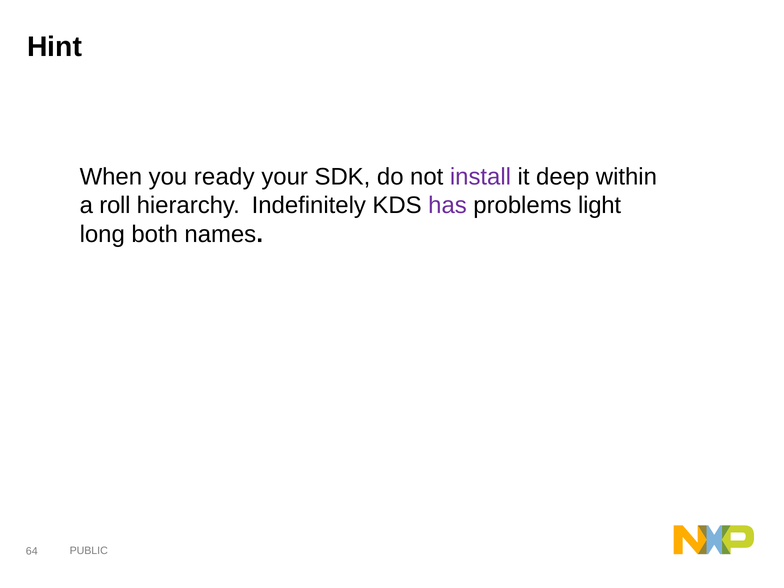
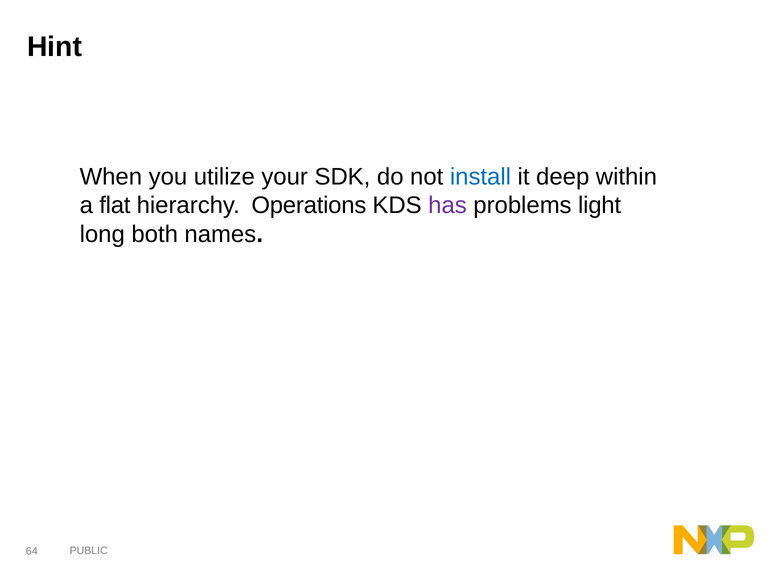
ready: ready -> utilize (224, 177)
install colour: purple -> blue (480, 177)
roll: roll -> flat (115, 206)
Indefinitely: Indefinitely -> Operations (309, 206)
